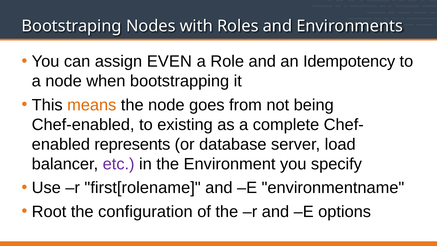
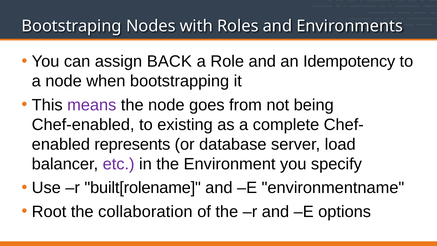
EVEN: EVEN -> BACK (169, 61)
means colour: orange -> purple (92, 105)
first[rolename: first[rolename -> built[rolename (143, 188)
configuration: configuration -> collaboration (145, 211)
